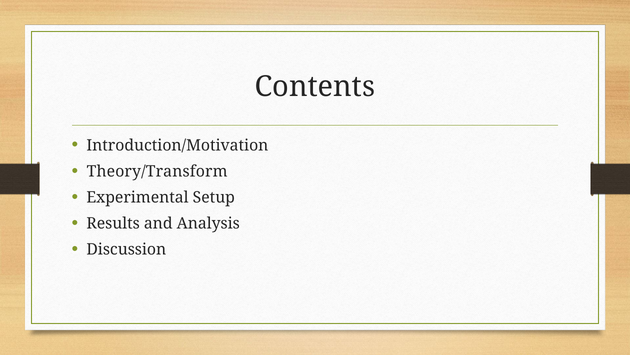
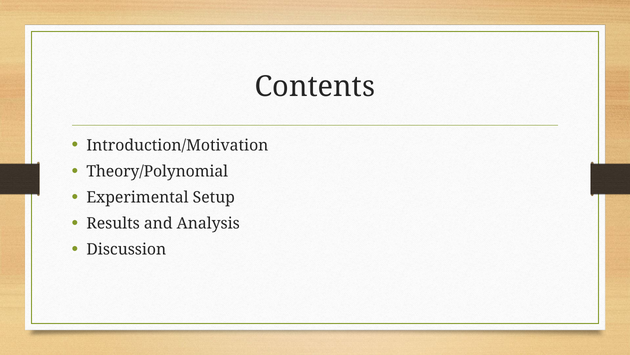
Theory/Transform: Theory/Transform -> Theory/Polynomial (157, 171)
